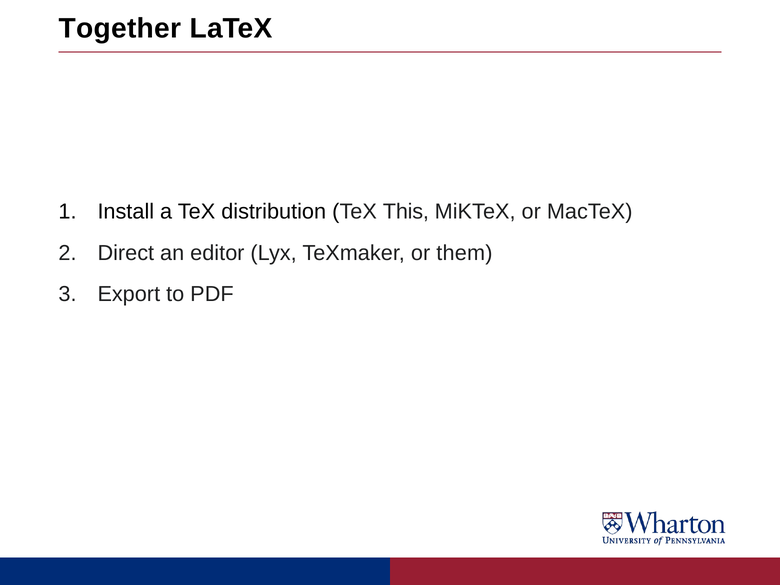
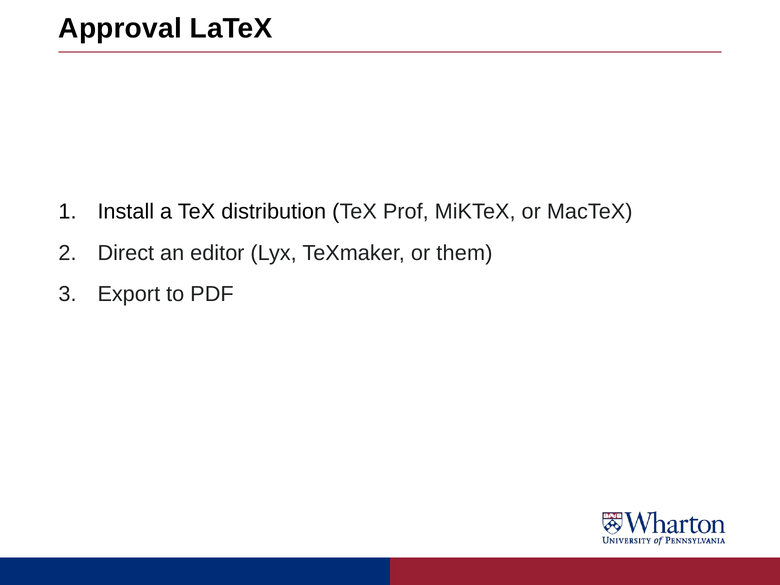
Together: Together -> Approval (120, 28)
This: This -> Prof (406, 212)
